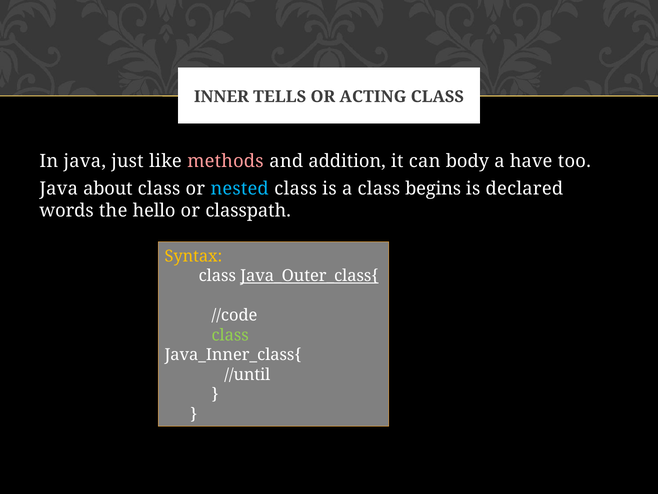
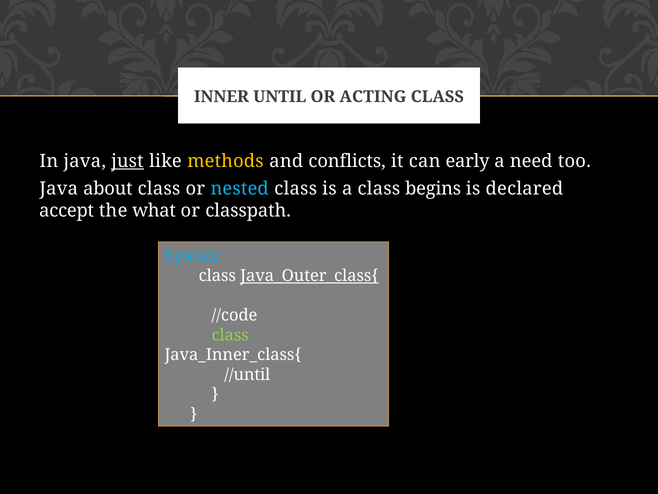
TELLS: TELLS -> UNTIL (280, 97)
just underline: none -> present (127, 161)
methods colour: pink -> yellow (225, 161)
addition: addition -> conflicts (347, 161)
body: body -> early (467, 161)
have: have -> need (531, 161)
words: words -> accept (67, 210)
hello: hello -> what (154, 210)
Syntax colour: yellow -> light blue (193, 256)
